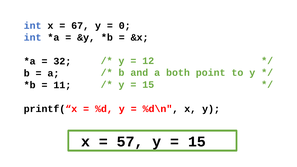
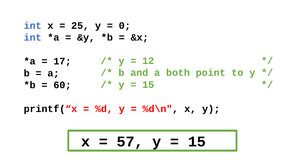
67: 67 -> 25 (80, 26)
32: 32 -> 17 (62, 61)
11: 11 -> 60 (62, 85)
